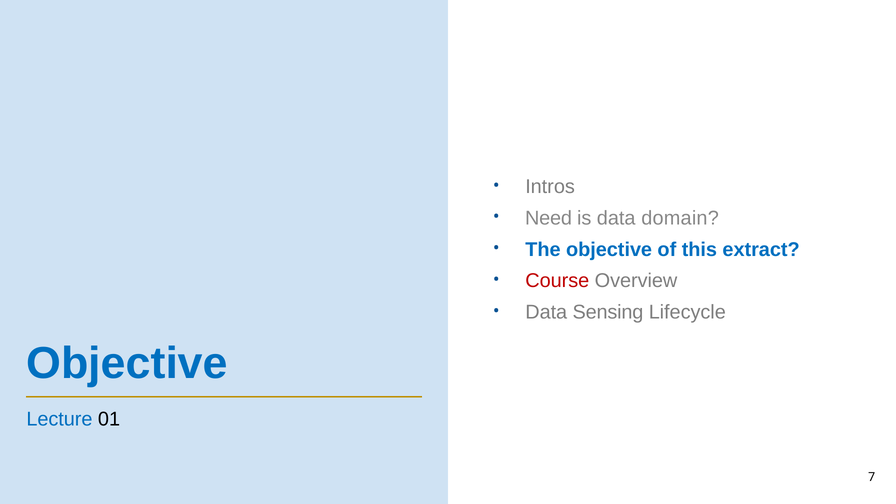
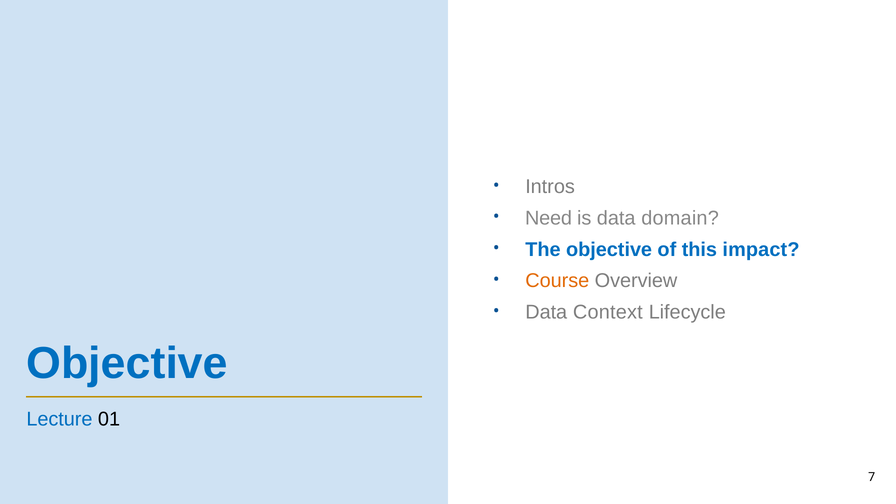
extract: extract -> impact (761, 250)
Course colour: red -> orange (557, 281)
Sensing: Sensing -> Context (608, 312)
